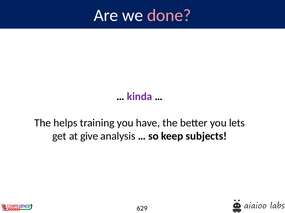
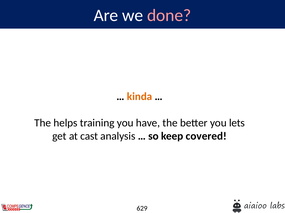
kinda colour: purple -> orange (140, 97)
give: give -> cast (89, 137)
subjects: subjects -> covered (206, 137)
